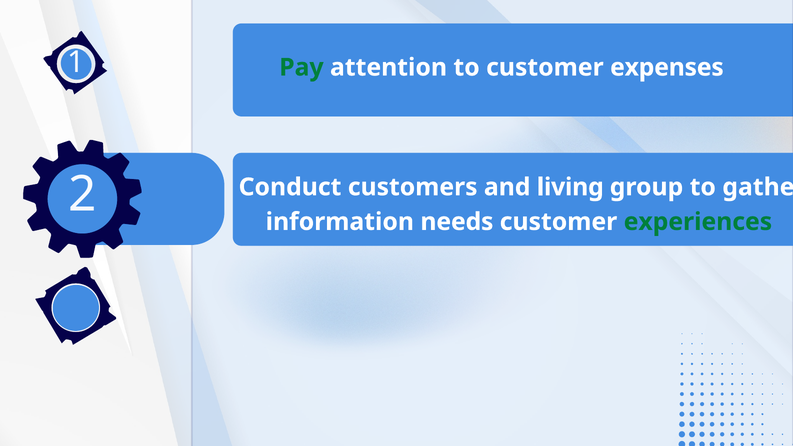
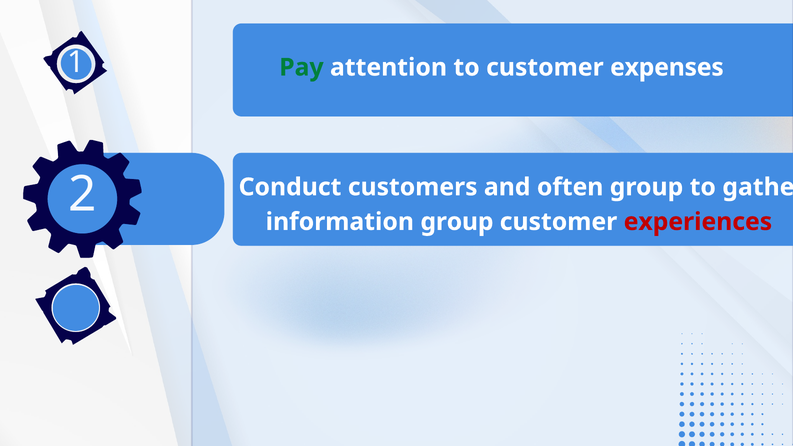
living: living -> often (570, 187)
information needs: needs -> group (457, 222)
experiences colour: green -> red (698, 222)
